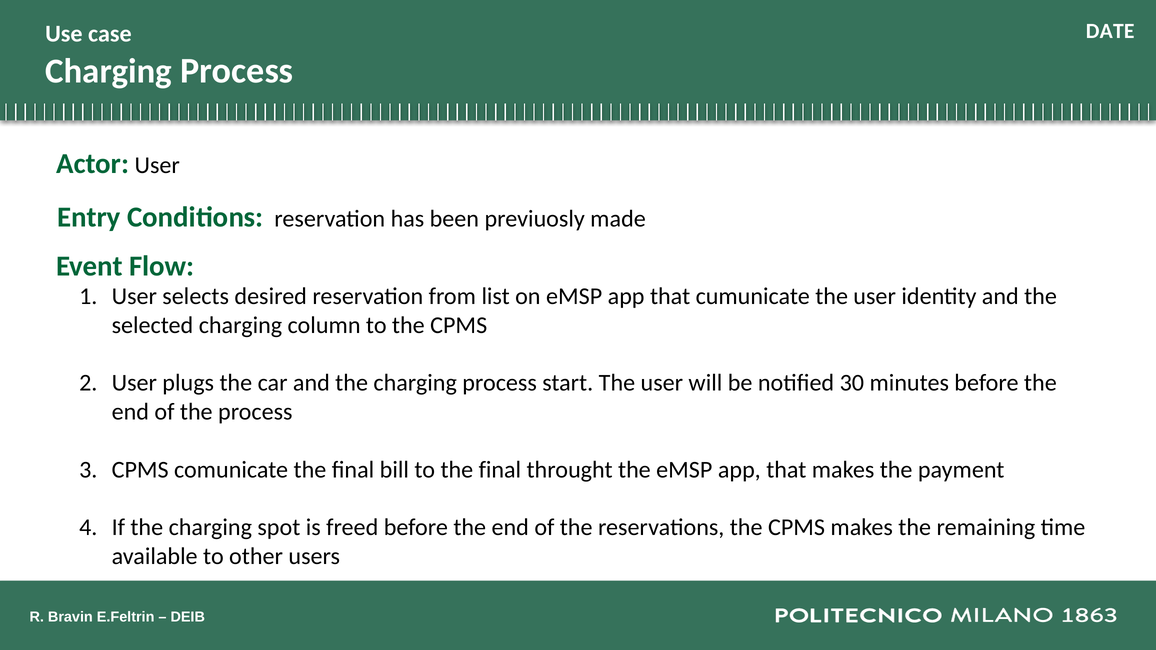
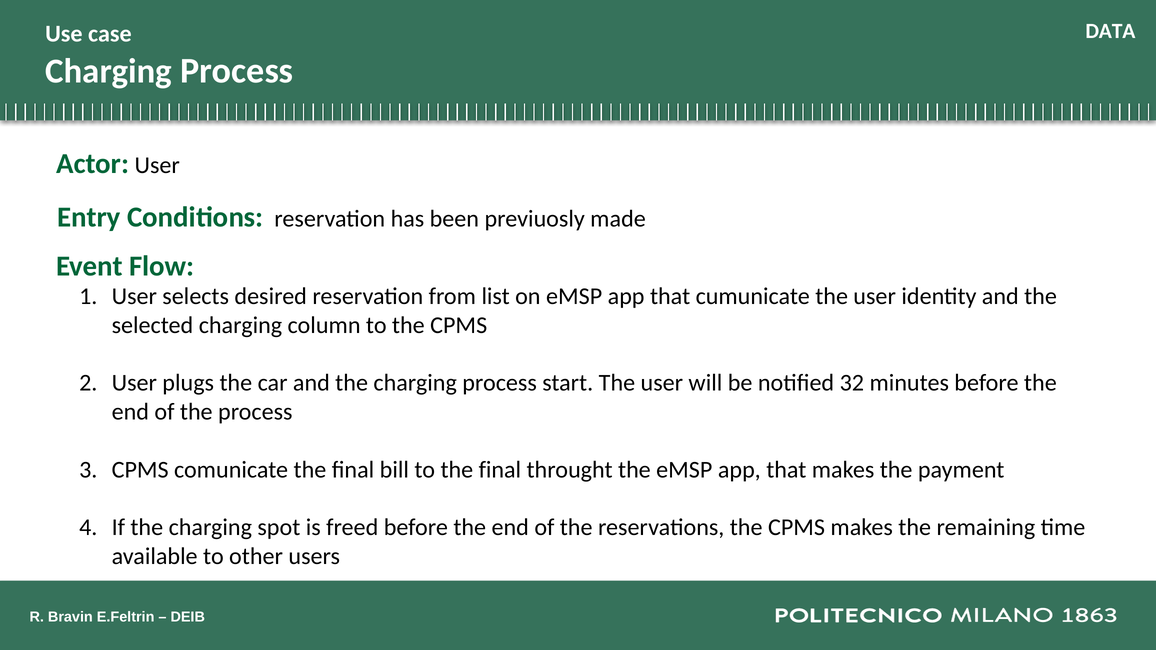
DATE: DATE -> DATA (1110, 31)
30: 30 -> 32 (852, 383)
